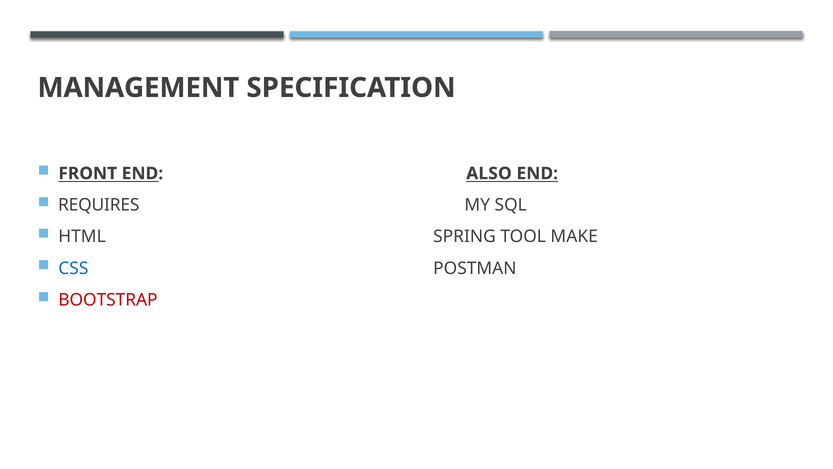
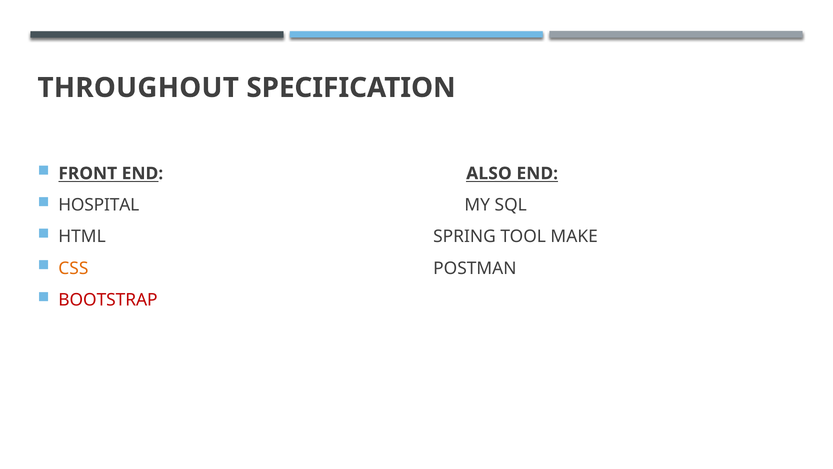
MANAGEMENT: MANAGEMENT -> THROUGHOUT (138, 88)
REQUIRES: REQUIRES -> HOSPITAL (99, 205)
CSS colour: blue -> orange (73, 268)
